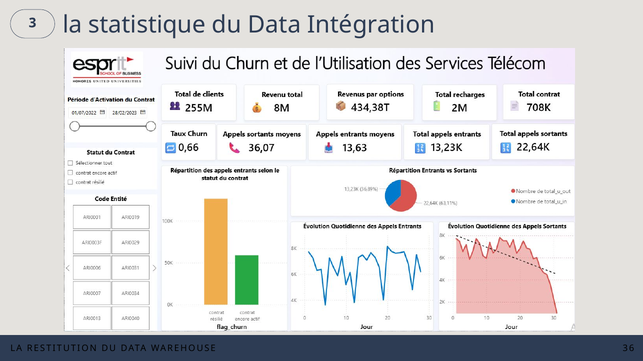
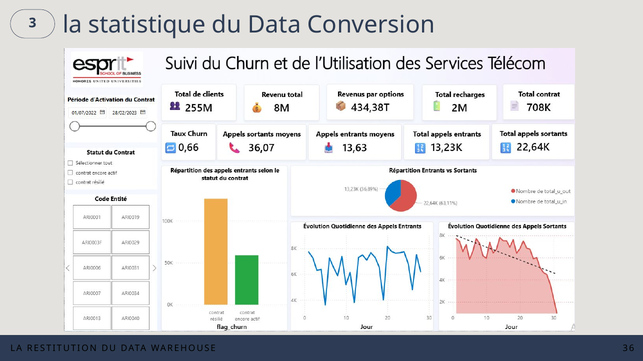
Intégration: Intégration -> Conversion (371, 25)
